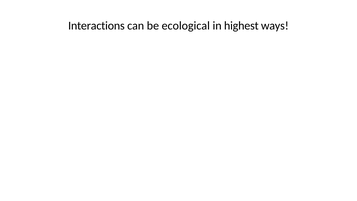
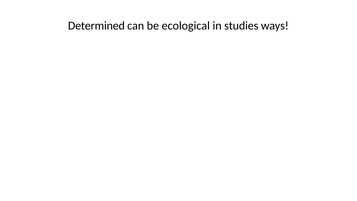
Interactions: Interactions -> Determined (96, 26)
highest: highest -> studies (241, 26)
